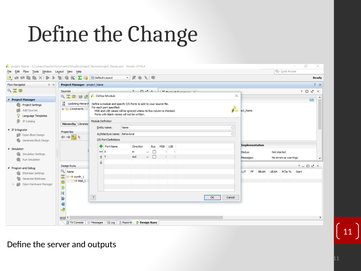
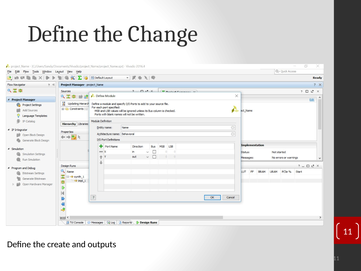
server: server -> create (59, 244)
